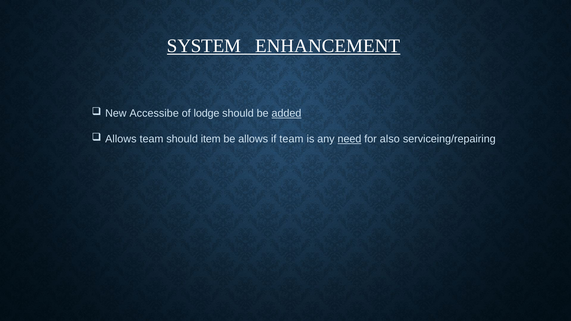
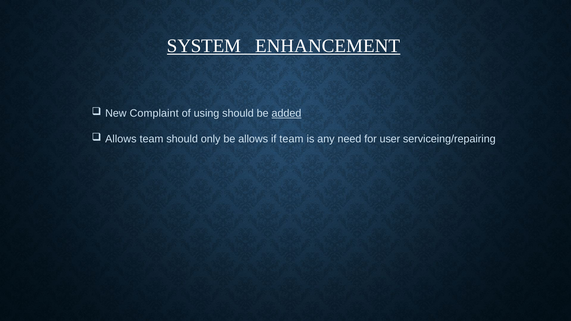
Accessibe: Accessibe -> Complaint (154, 113)
lodge: lodge -> using (206, 113)
item: item -> only (211, 139)
need underline: present -> none (349, 139)
also: also -> user (390, 139)
